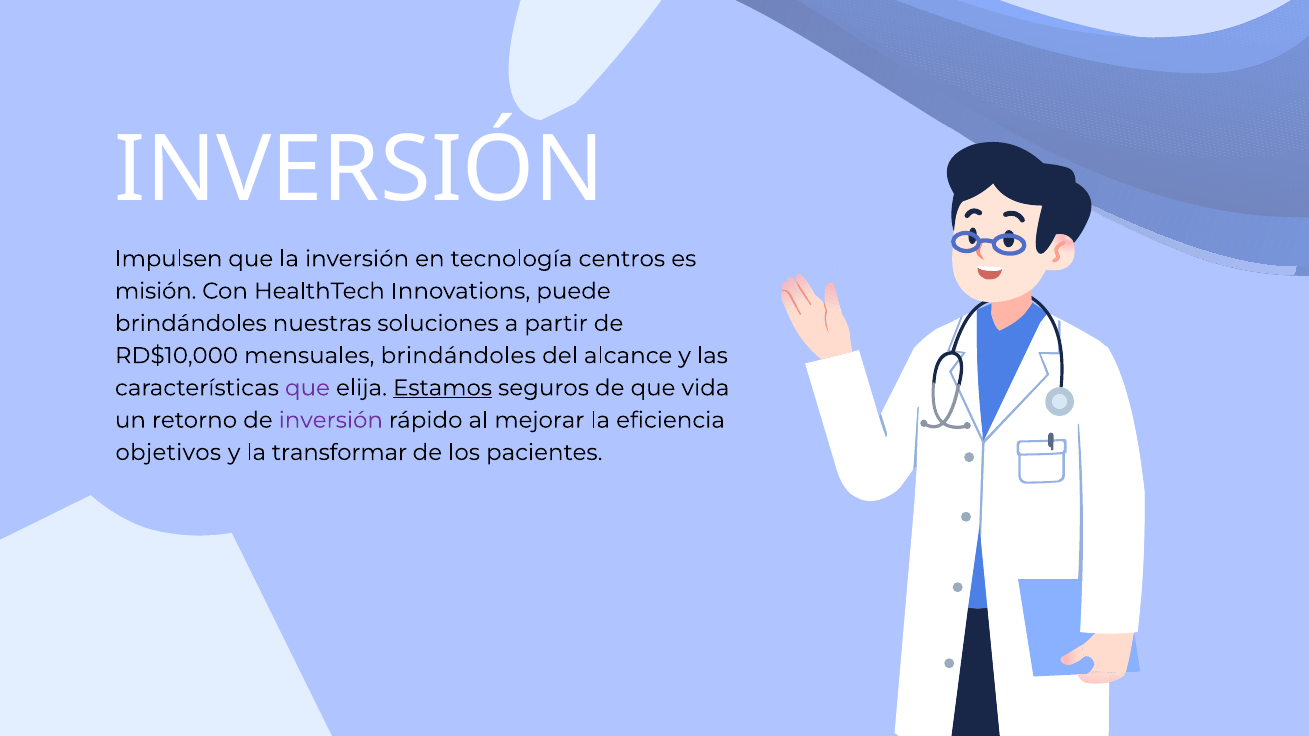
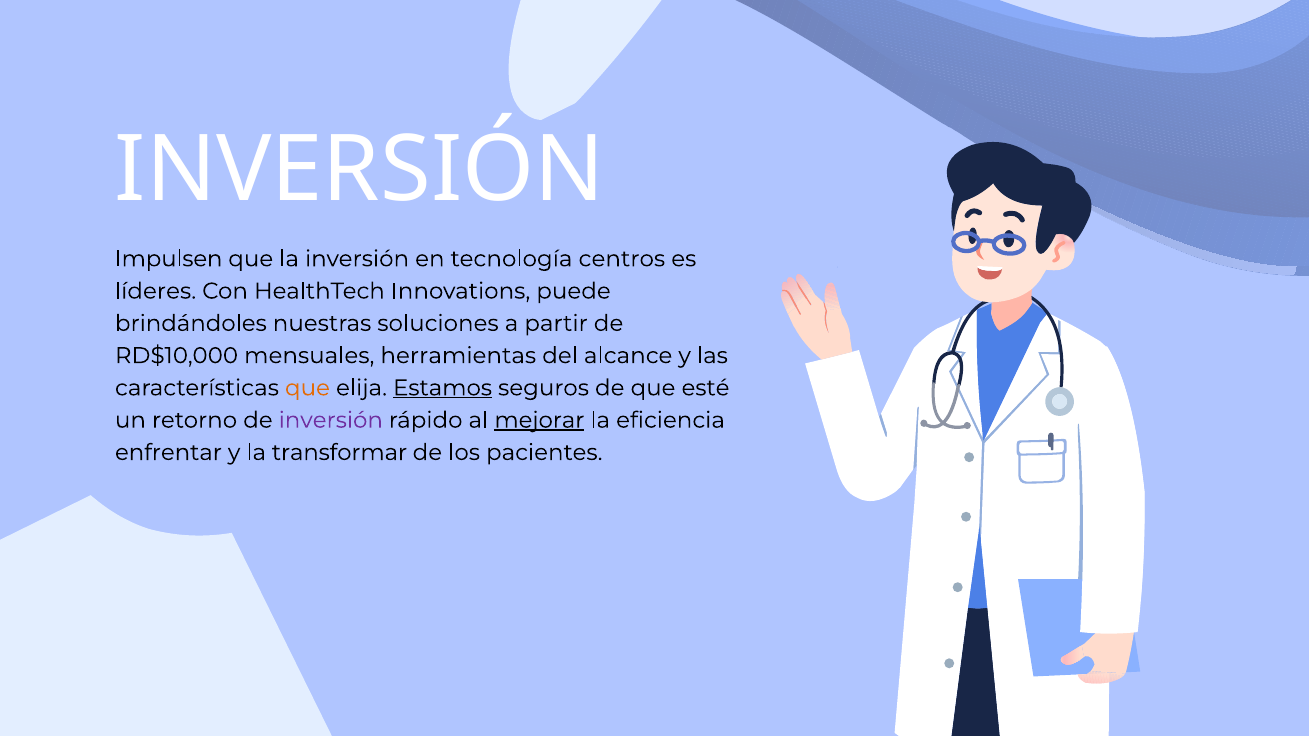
misión: misión -> líderes (156, 291)
mensuales brindándoles: brindándoles -> herramientas (458, 356)
que colour: purple -> orange (307, 388)
vida: vida -> esté (706, 388)
mejorar underline: none -> present (539, 420)
objetivos: objetivos -> enfrentar (168, 453)
